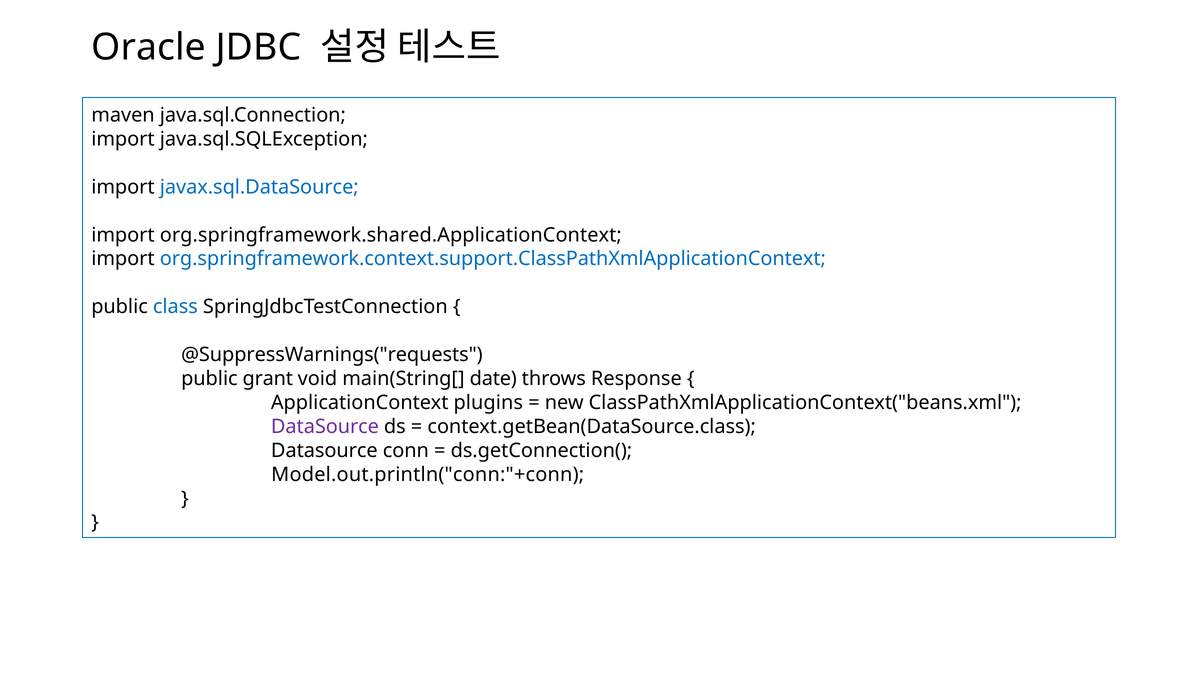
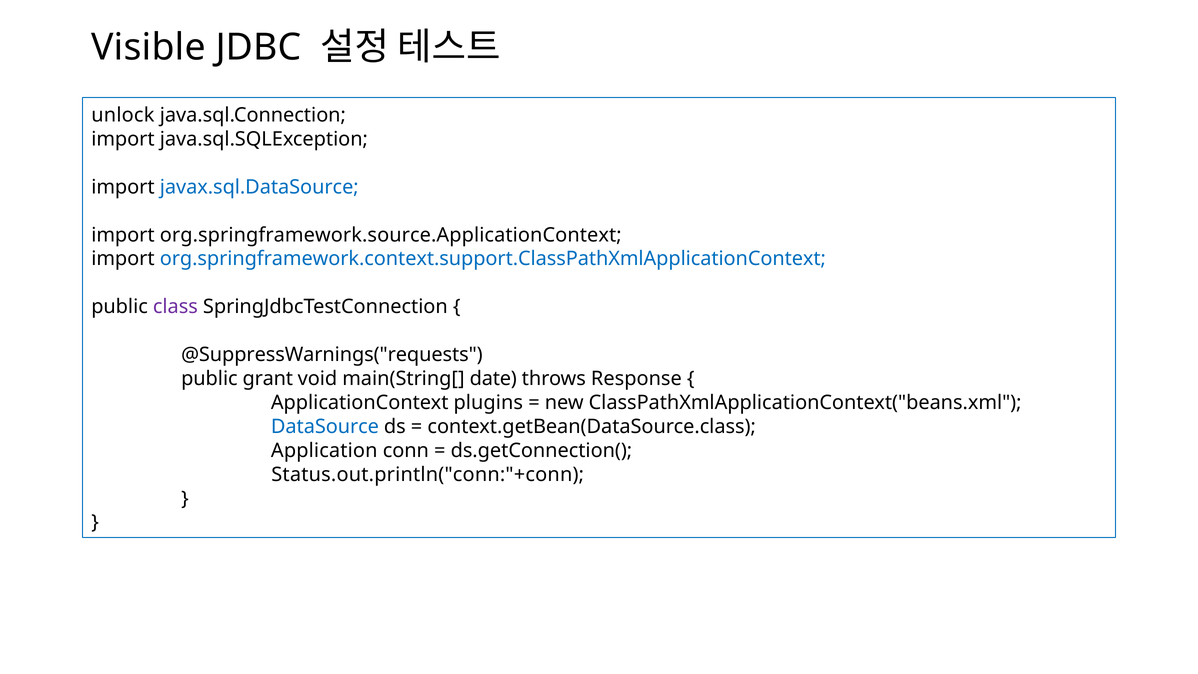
Oracle: Oracle -> Visible (149, 47)
maven: maven -> unlock (123, 115)
org.springframework.shared.ApplicationContext: org.springframework.shared.ApplicationContext -> org.springframework.source.ApplicationContext (391, 235)
class colour: blue -> purple (175, 307)
DataSource colour: purple -> blue (325, 426)
Datasource: Datasource -> Application (324, 450)
Model.out.println("conn:"+conn: Model.out.println("conn:"+conn -> Status.out.println("conn:"+conn (428, 474)
